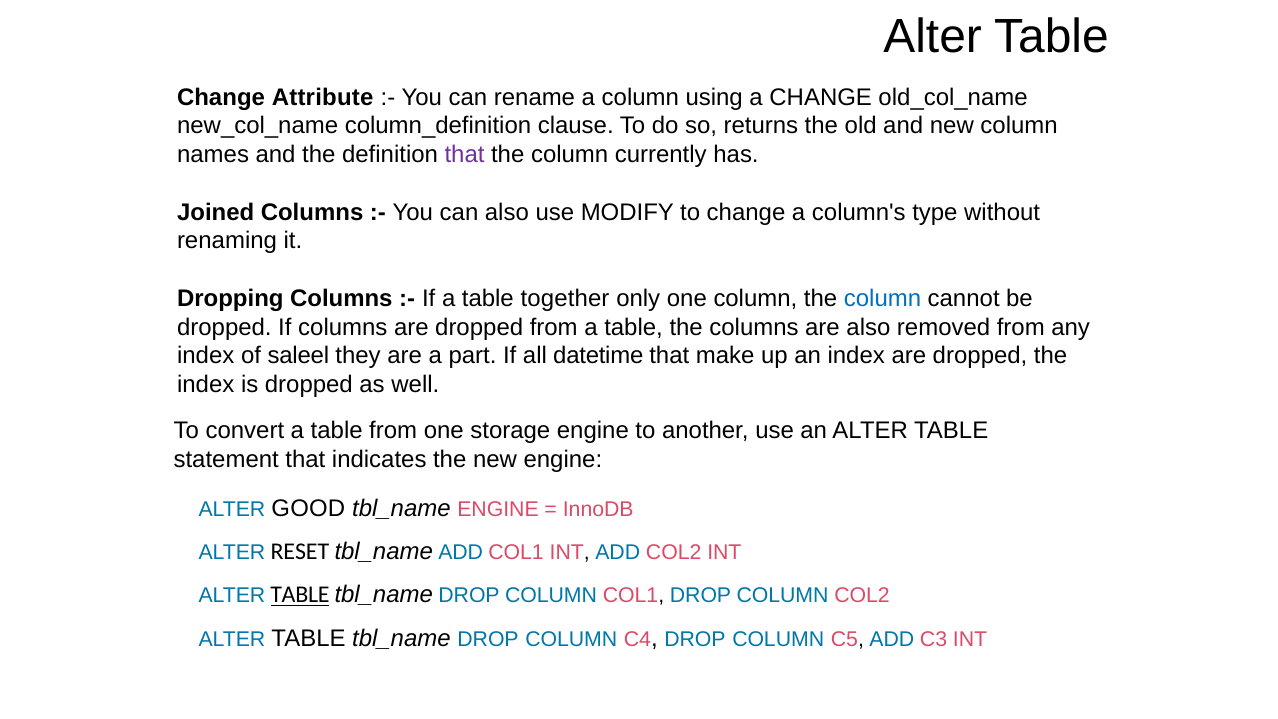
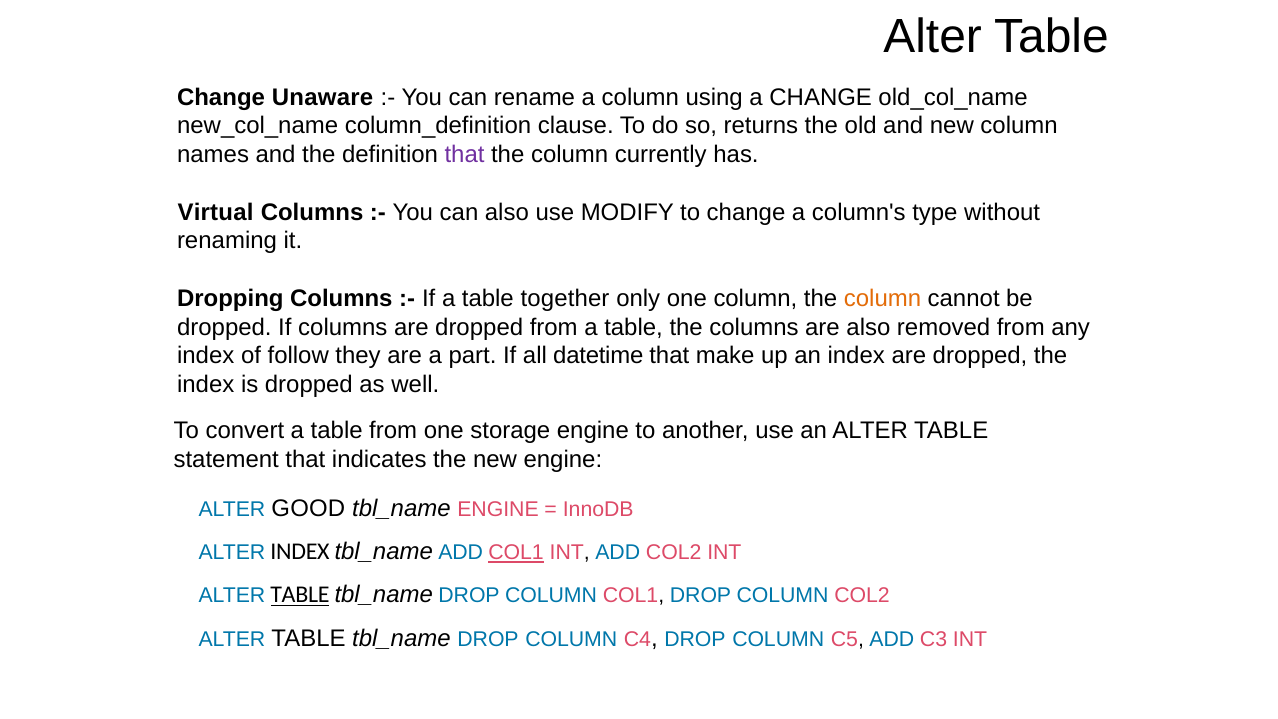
Attribute: Attribute -> Unaware (323, 97)
Joined: Joined -> Virtual (216, 212)
column colour: blue -> orange (882, 299)
saleel: saleel -> follow (298, 356)
ALTER RESET: RESET -> INDEX (300, 552)
COL1 underline: none -> present (516, 553)
